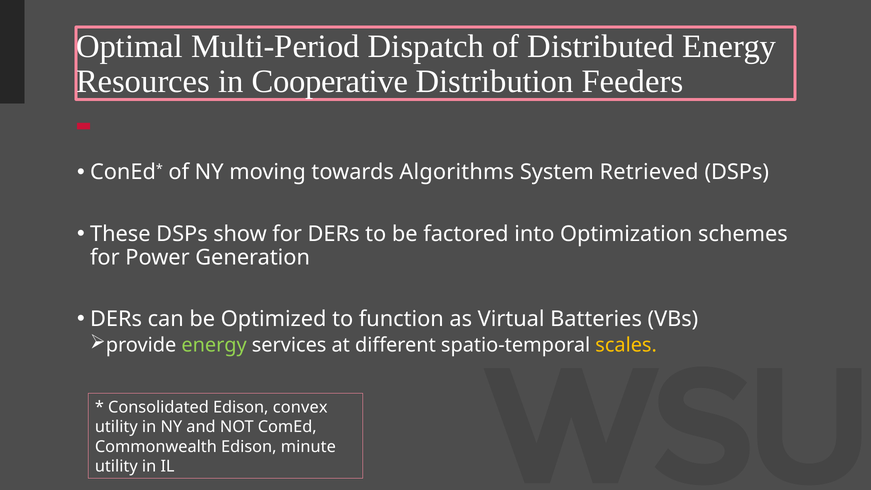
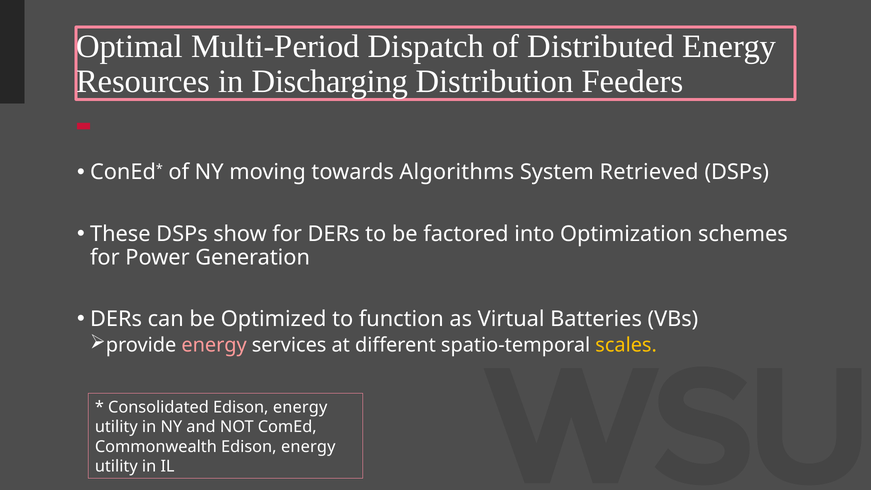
Cooperative: Cooperative -> Discharging (330, 82)
energy colour: light green -> pink (214, 345)
Consolidated Edison convex: convex -> energy (300, 407)
Commonwealth Edison minute: minute -> energy (308, 447)
